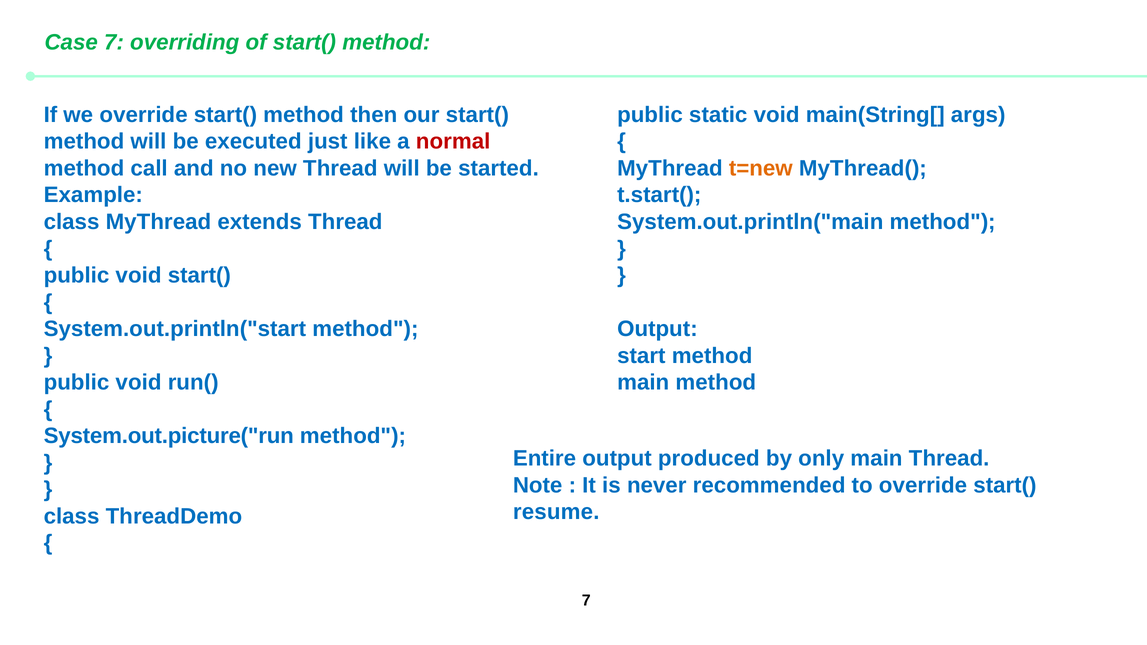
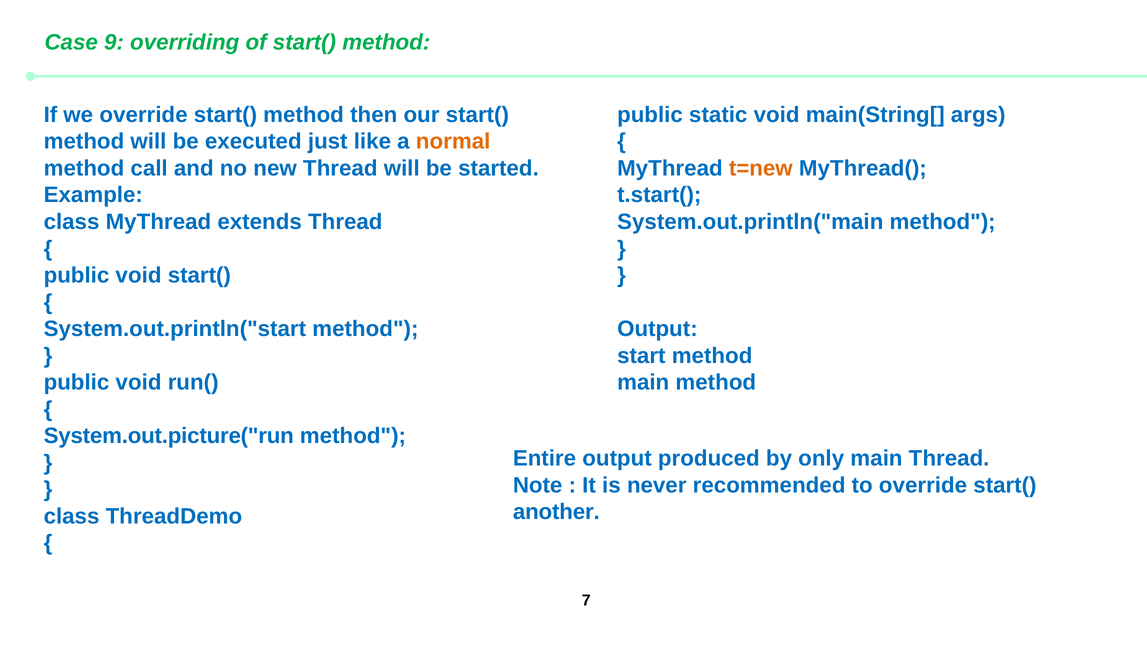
Case 7: 7 -> 9 (114, 43)
normal colour: red -> orange (453, 142)
resume: resume -> another (556, 512)
